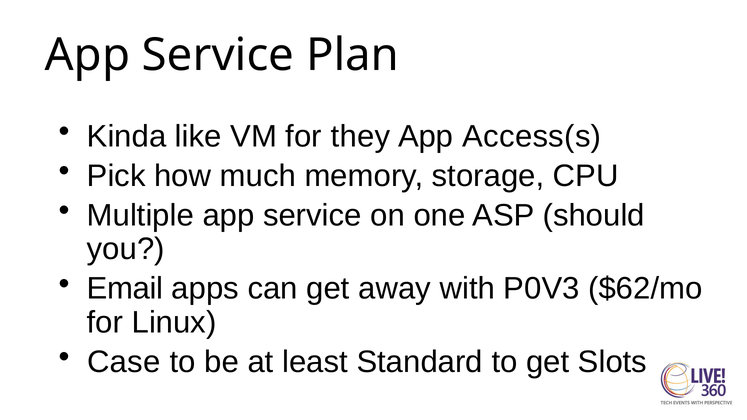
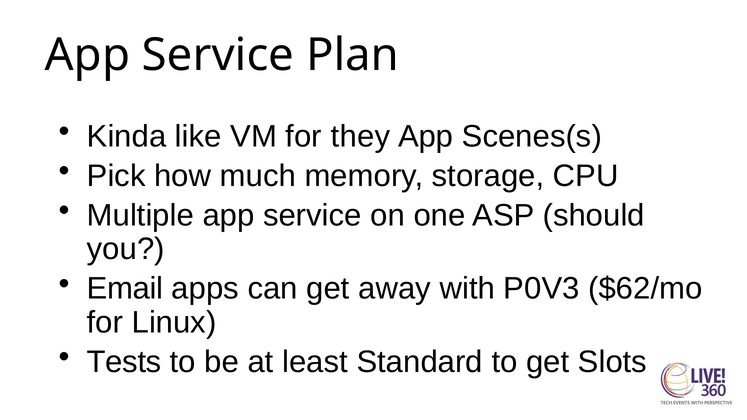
Access(s: Access(s -> Scenes(s (532, 136)
Case: Case -> Tests (124, 362)
